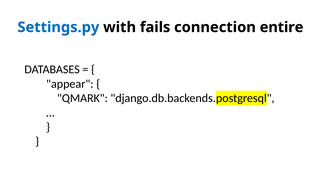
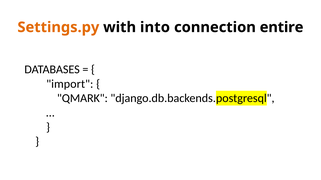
Settings.py colour: blue -> orange (58, 27)
fails: fails -> into (155, 27)
appear: appear -> import (70, 84)
